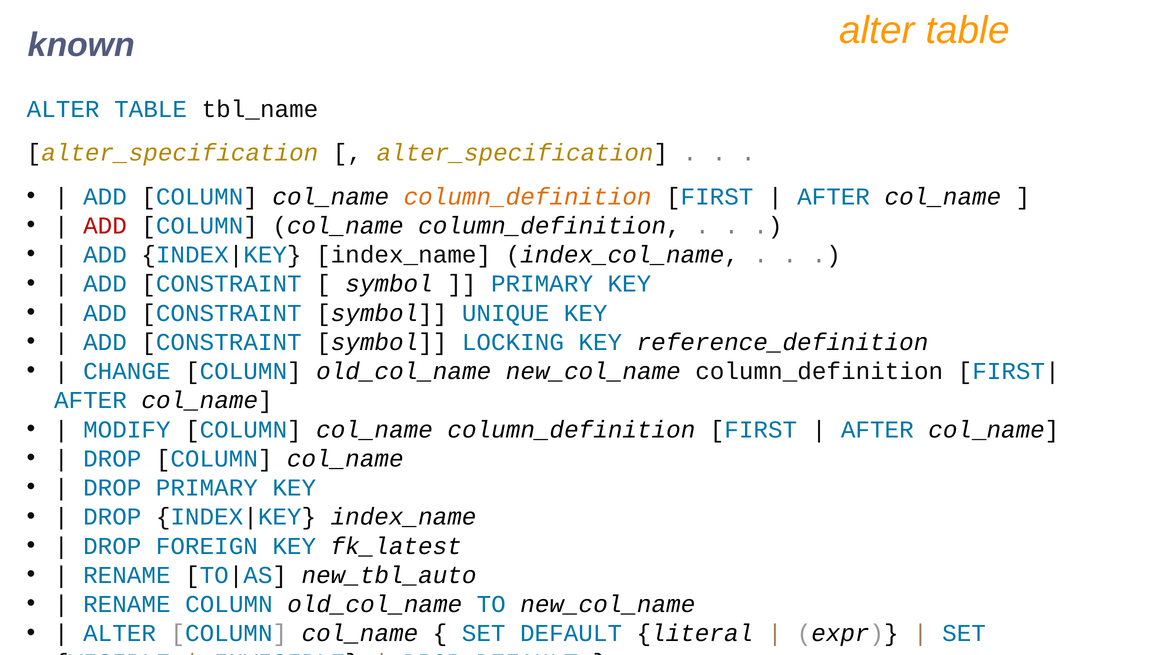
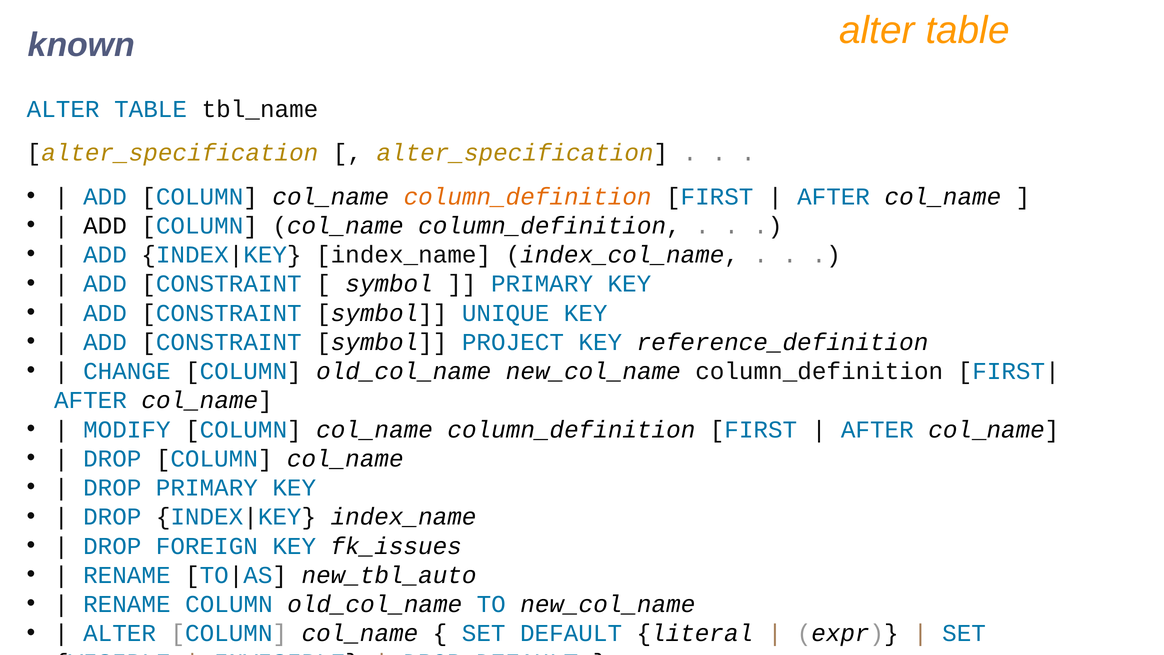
ADD colour: red -> black (105, 226)
LOCKING: LOCKING -> PROJECT (513, 342)
fk_latest: fk_latest -> fk_issues (396, 546)
